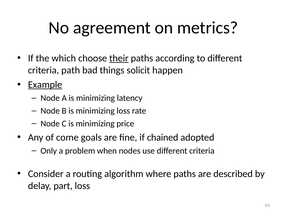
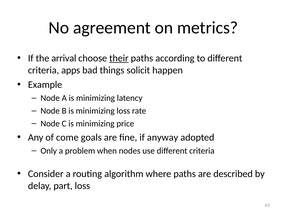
which: which -> arrival (64, 58)
path: path -> apps (71, 70)
Example underline: present -> none (45, 85)
chained: chained -> anyway (163, 138)
